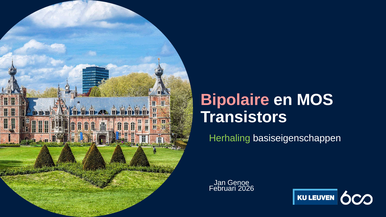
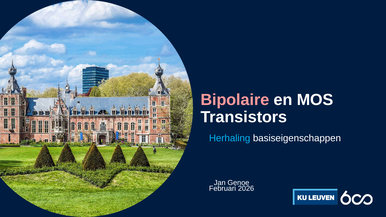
Herhaling colour: light green -> light blue (230, 138)
